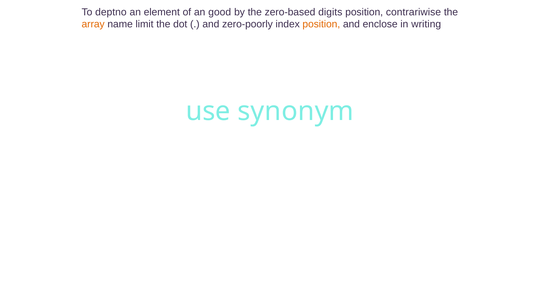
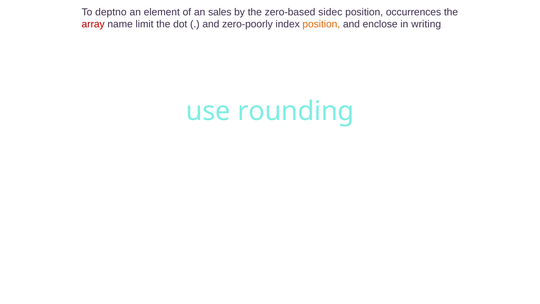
good: good -> sales (220, 12)
digits: digits -> sidec (330, 12)
contrariwise: contrariwise -> occurrences (414, 12)
array colour: orange -> red (93, 24)
synonym: synonym -> rounding (296, 111)
